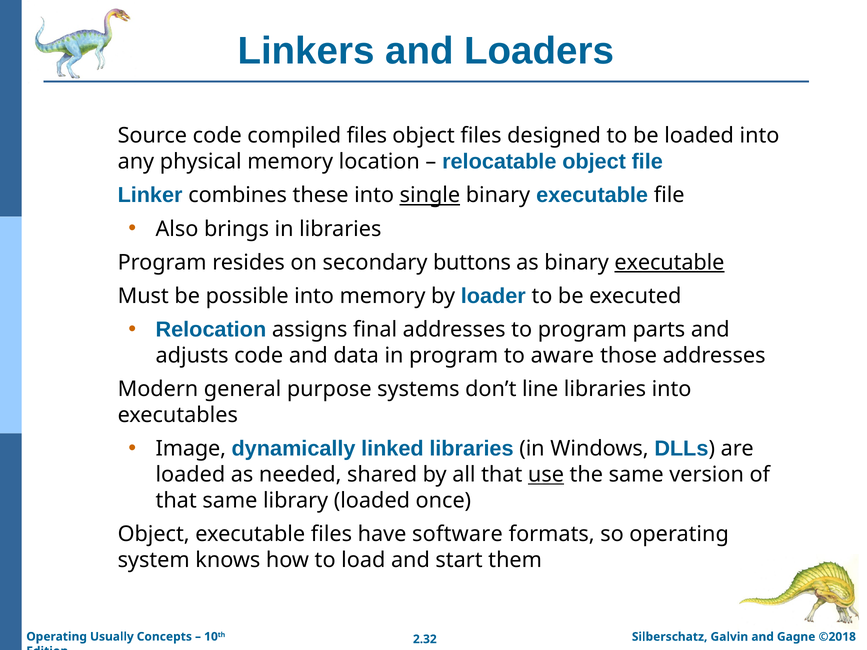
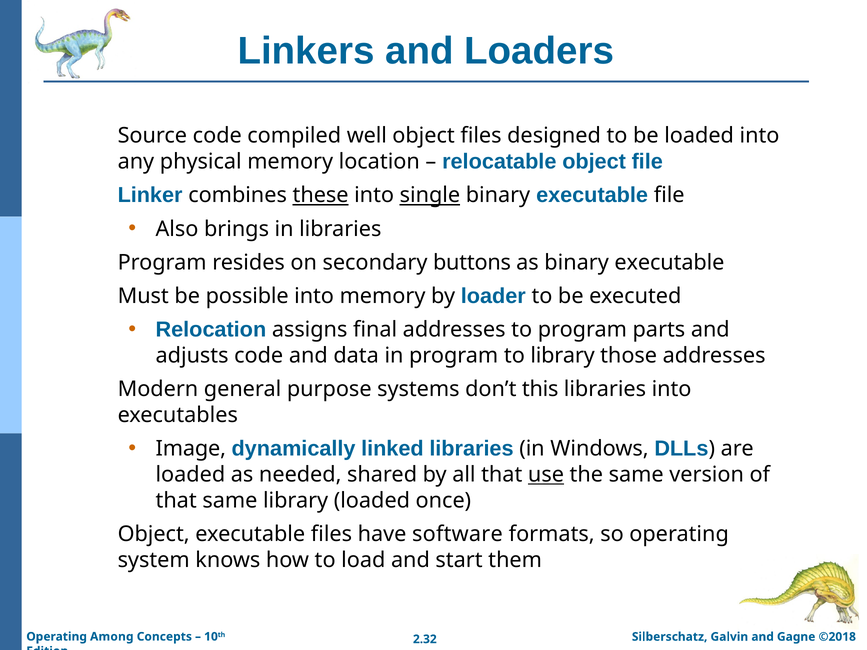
compiled files: files -> well (367, 136)
these underline: none -> present (321, 195)
executable underline: present -> none (669, 263)
to aware: aware -> library (563, 356)
line: line -> this (540, 389)
Usually: Usually -> Among (112, 637)
